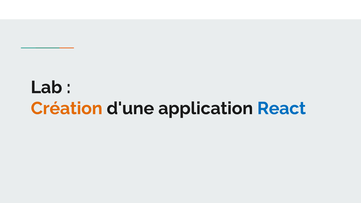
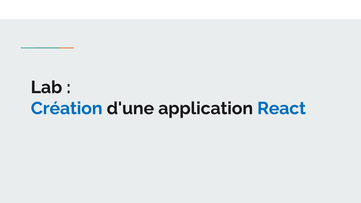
Création colour: orange -> blue (67, 108)
